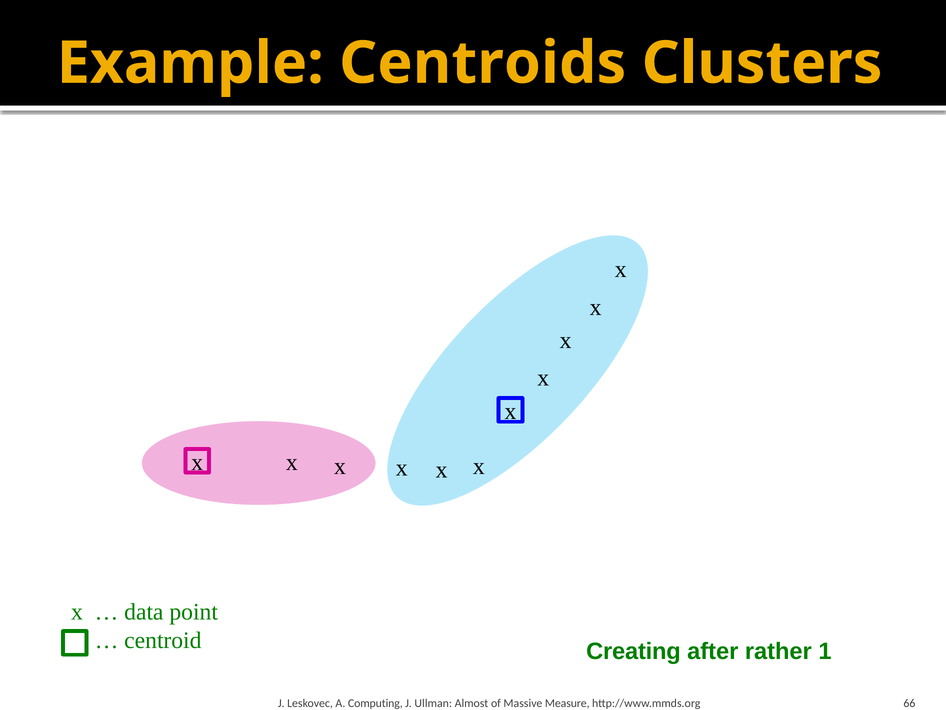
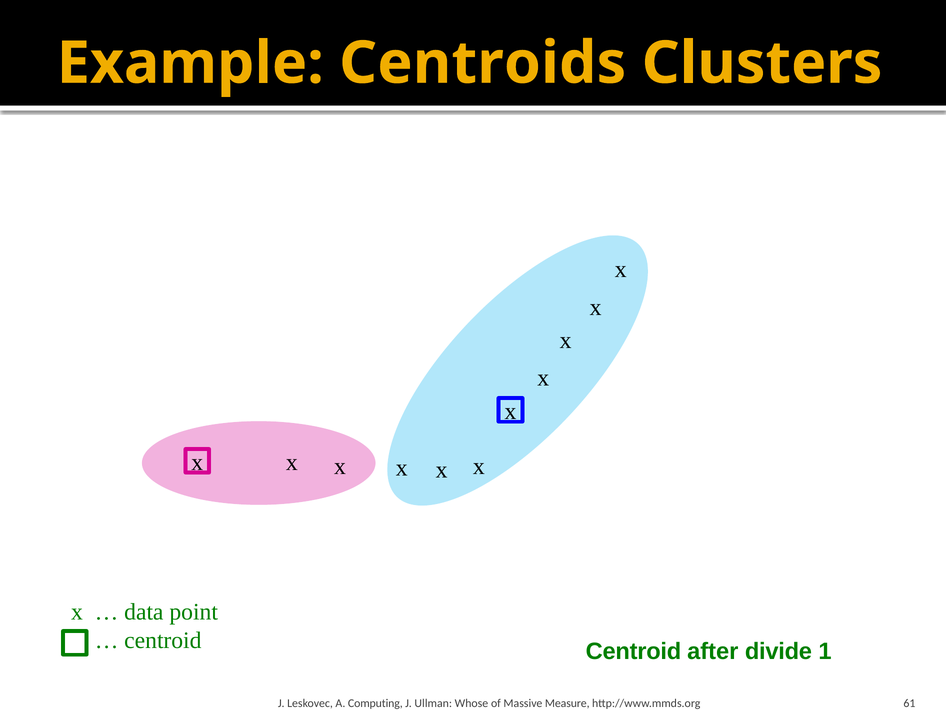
Creating: Creating -> Centroid (633, 651)
rather: rather -> divide (778, 651)
Almost: Almost -> Whose (471, 703)
66: 66 -> 61 (909, 703)
